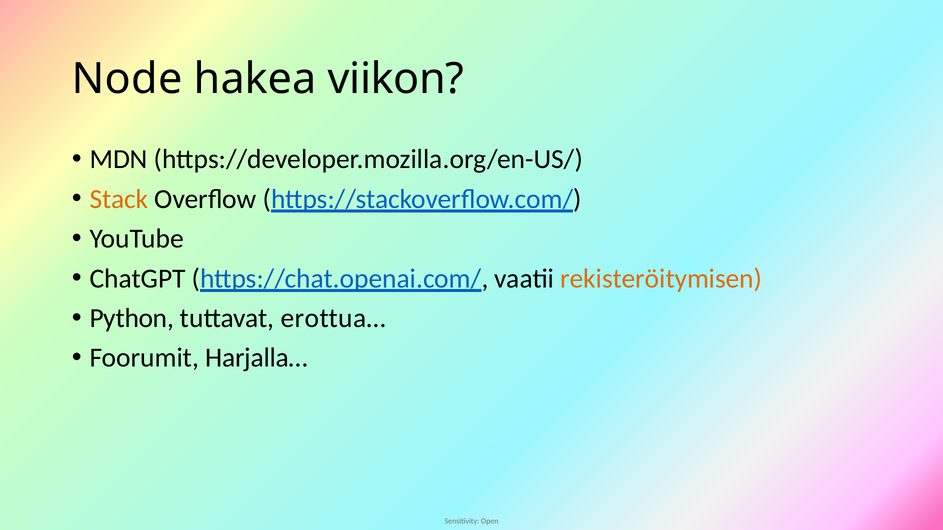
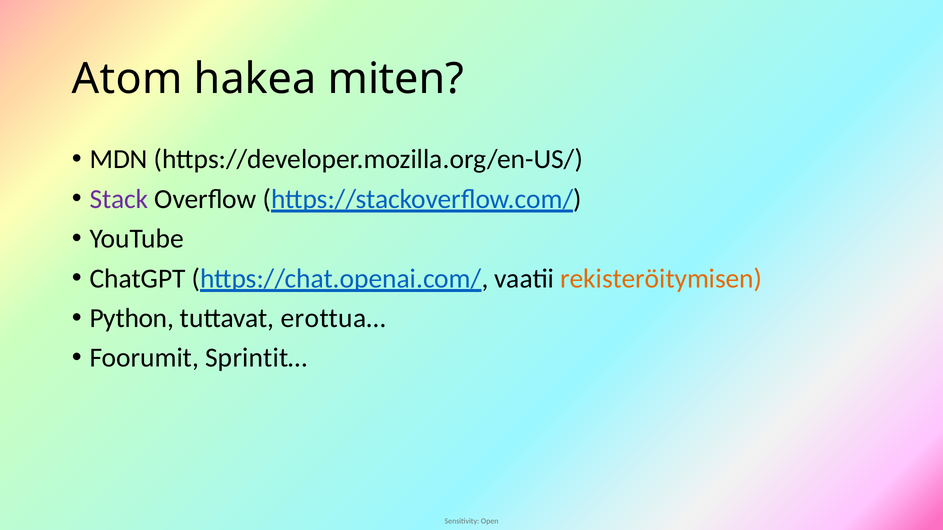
Node: Node -> Atom (127, 79)
viikon: viikon -> miten (396, 79)
Stack colour: orange -> purple (119, 199)
Harjalla…: Harjalla… -> Sprintit… (256, 358)
